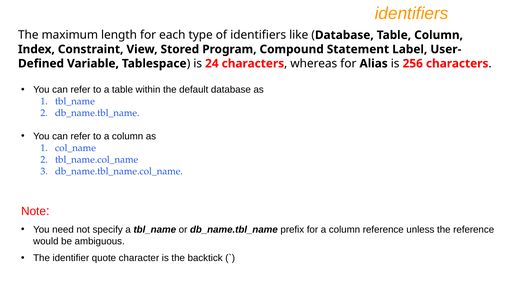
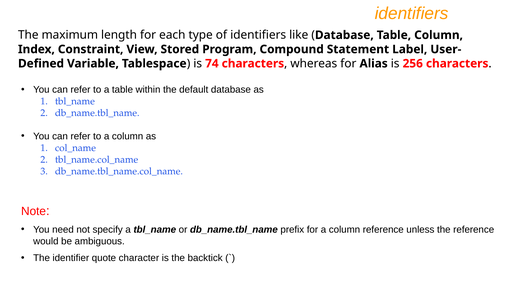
24: 24 -> 74 (212, 63)
